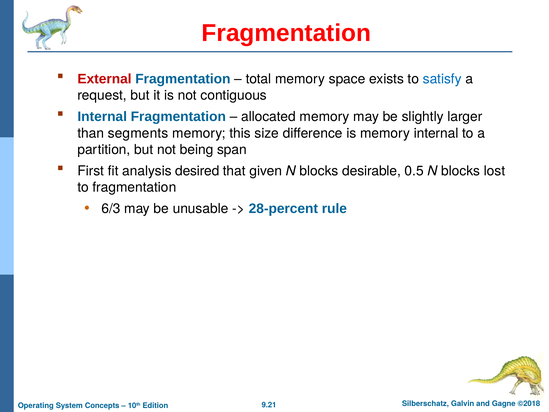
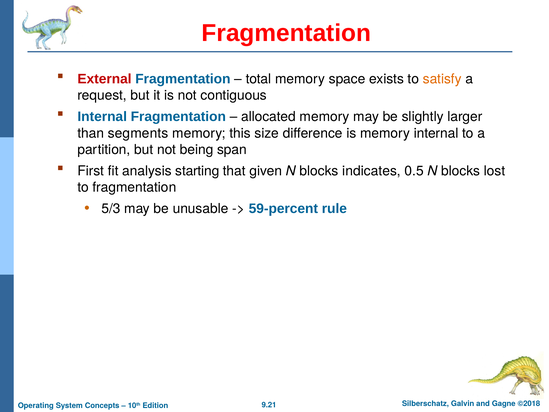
satisfy colour: blue -> orange (442, 79)
desired: desired -> starting (197, 171)
desirable: desirable -> indicates (372, 171)
6/3: 6/3 -> 5/3 (111, 209)
28-percent: 28-percent -> 59-percent (283, 209)
